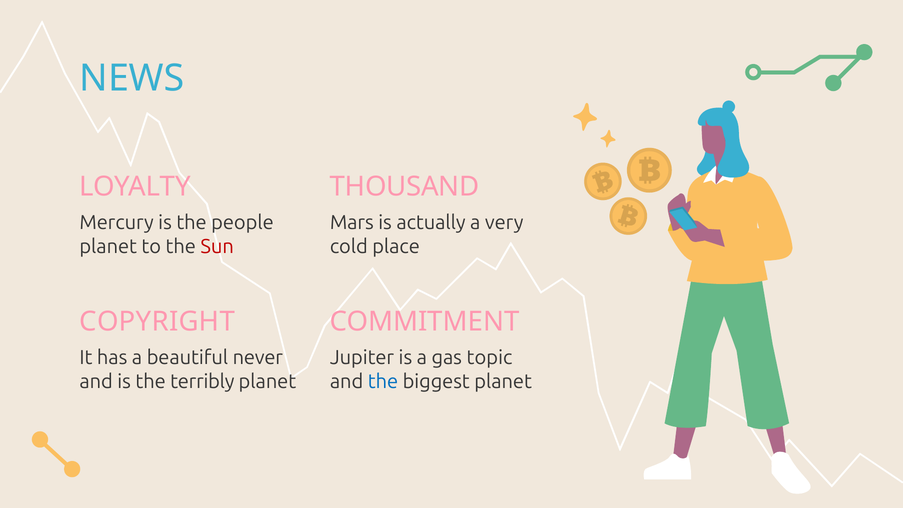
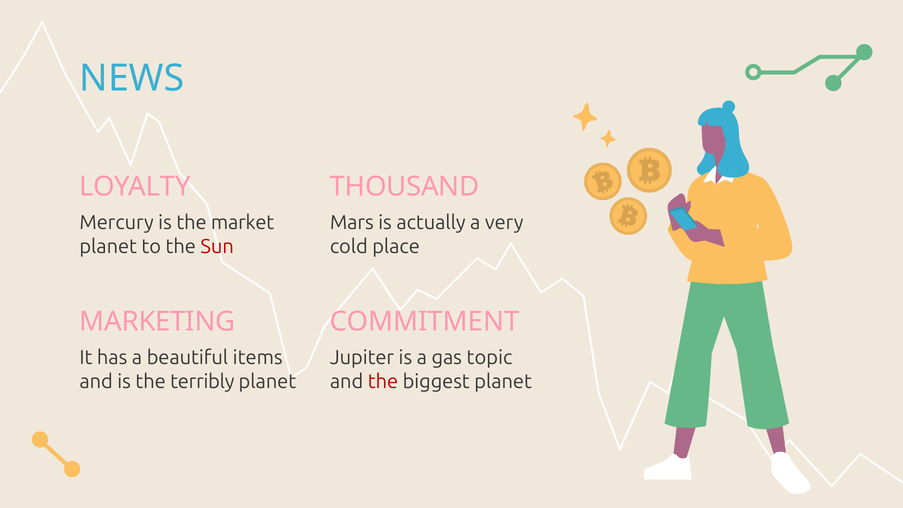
people: people -> market (243, 223)
COPYRIGHT: COPYRIGHT -> MARKETING (157, 321)
never: never -> items (258, 358)
the colour: blue -> red (383, 382)
